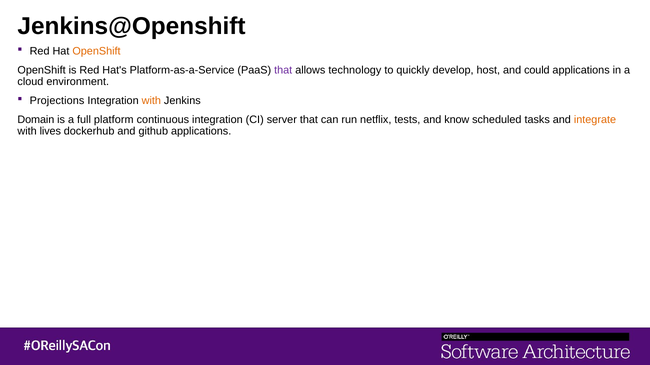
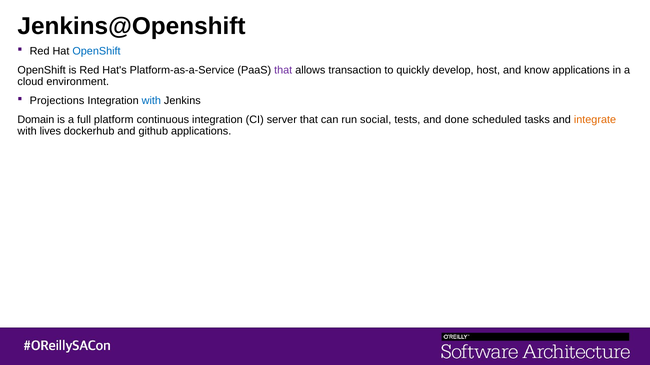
OpenShift colour: orange -> blue (96, 51)
technology: technology -> transaction (355, 70)
could: could -> know (537, 70)
with colour: orange -> blue (151, 101)
netflix: netflix -> social (376, 120)
know: know -> done (457, 120)
